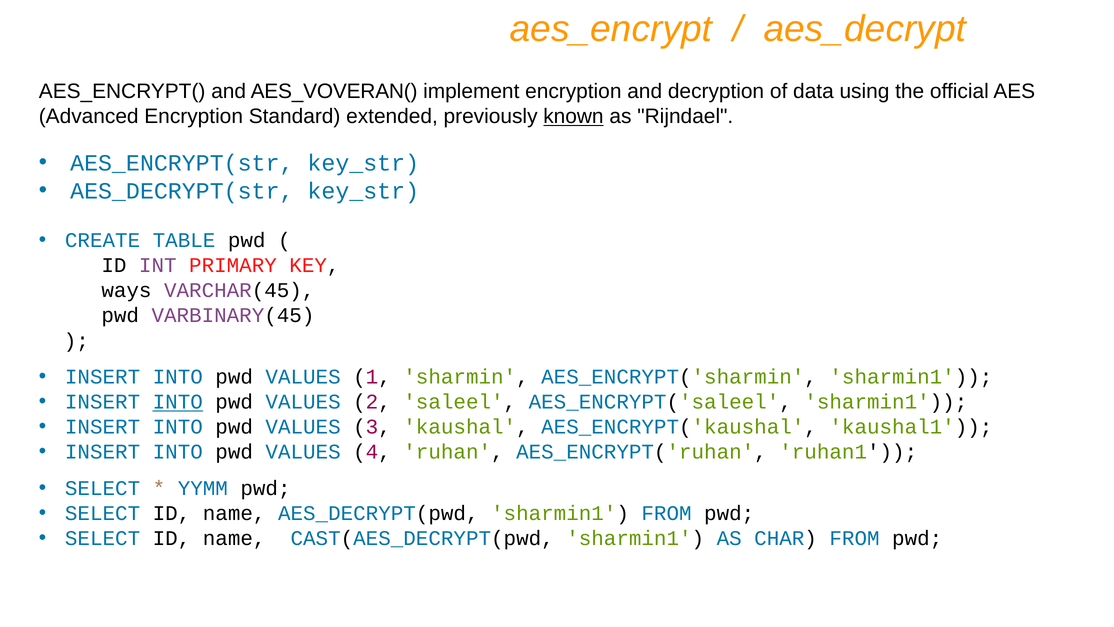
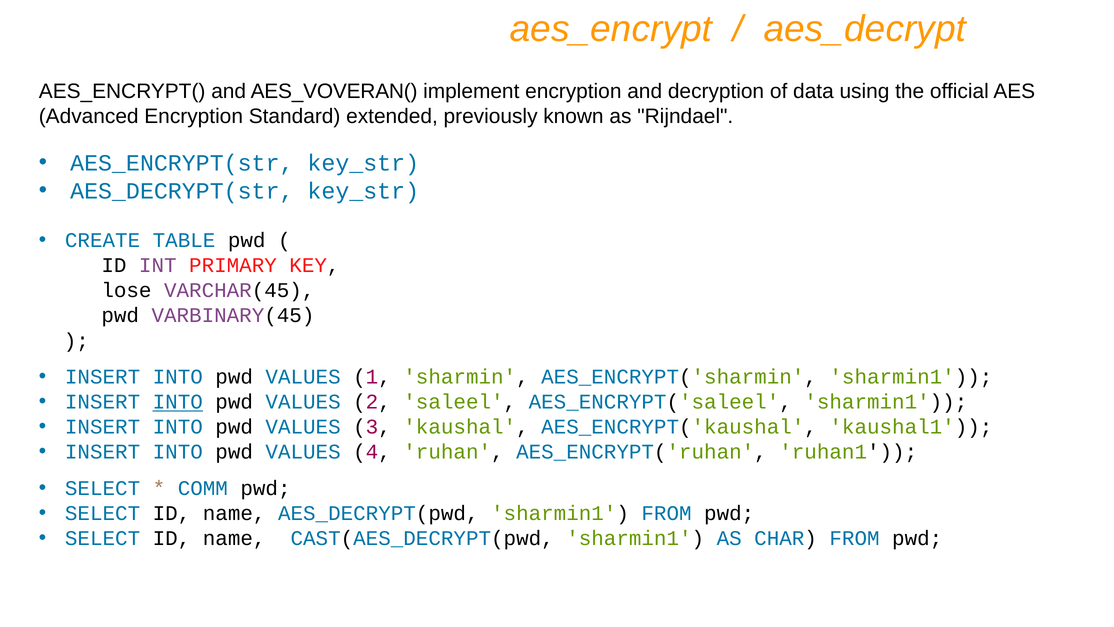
known underline: present -> none (573, 116)
ways: ways -> lose (126, 290)
YYMM: YYMM -> COMM (203, 488)
